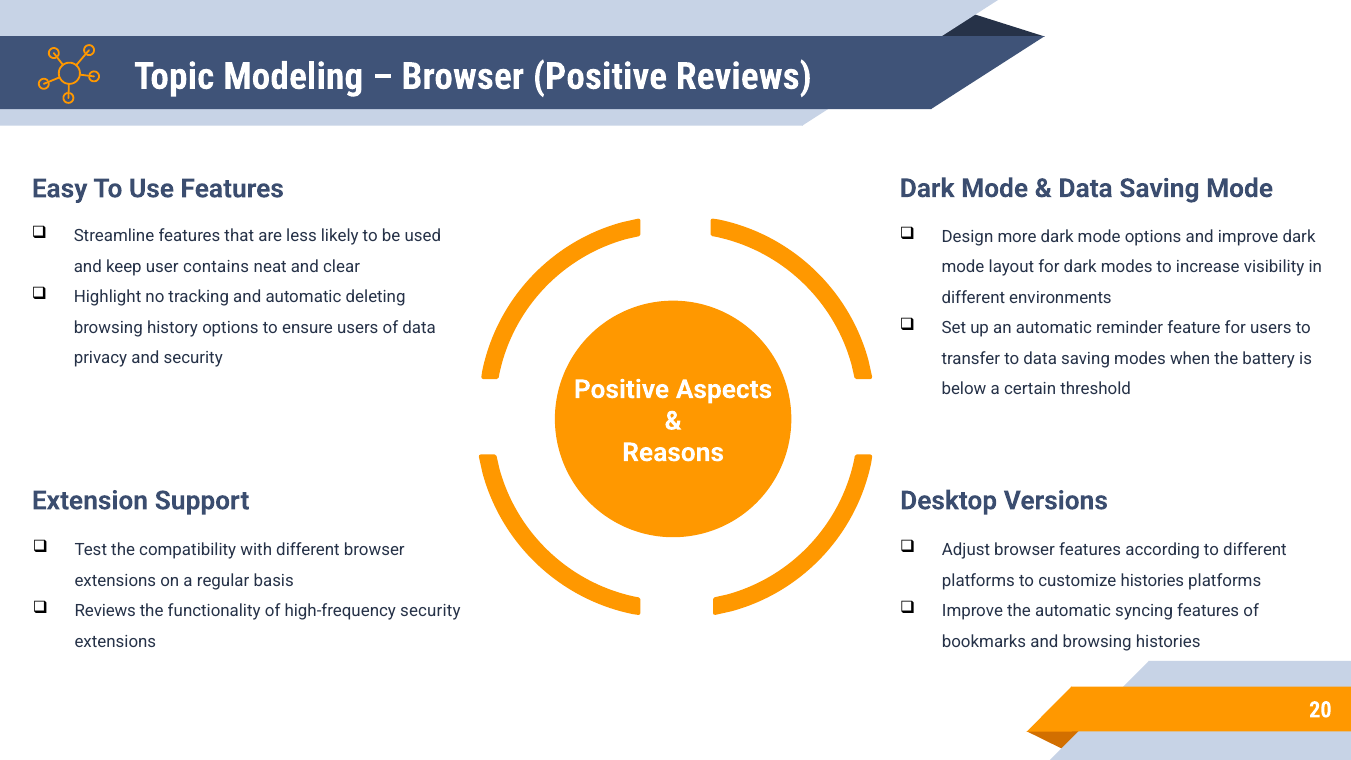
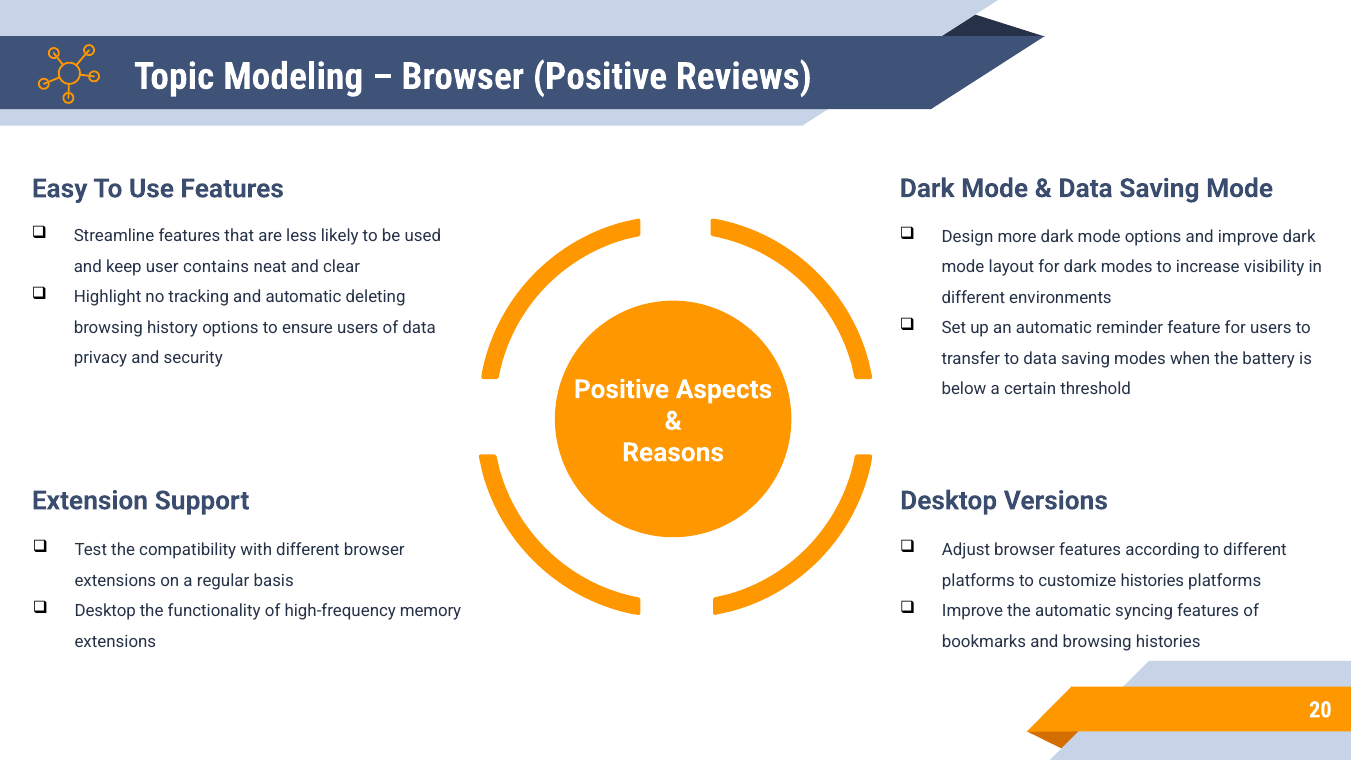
Reviews: Reviews -> Desktop (105, 611)
high-frequency security: security -> memory (431, 611)
